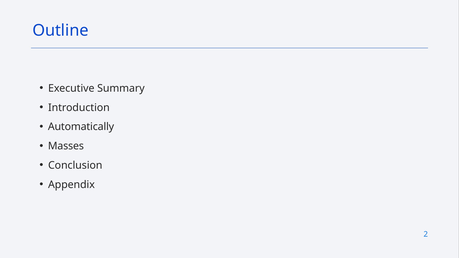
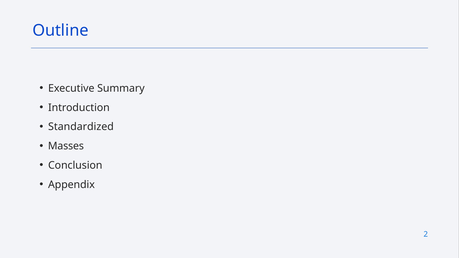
Automatically: Automatically -> Standardized (81, 127)
